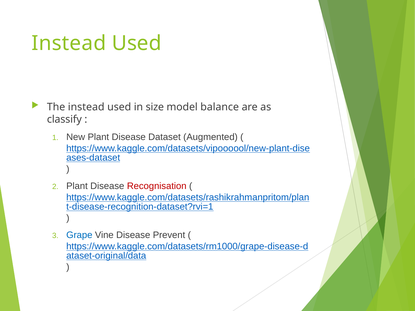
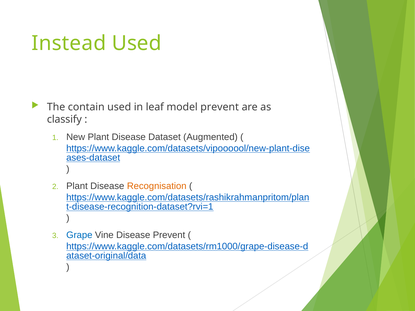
The instead: instead -> contain (86, 107)
size: size -> leaf (155, 107)
model balance: balance -> prevent (220, 107)
Recognisation colour: red -> orange (157, 186)
